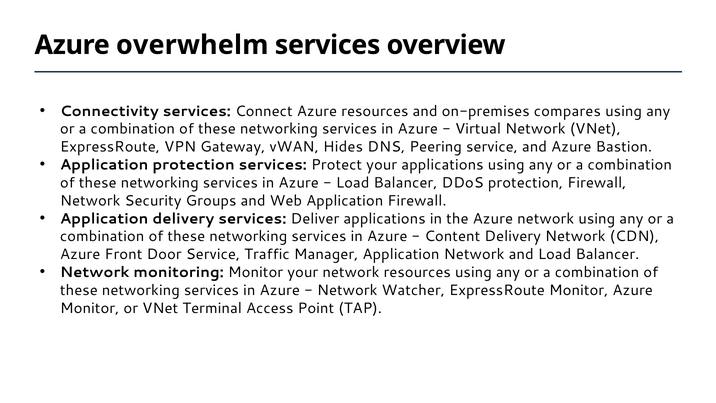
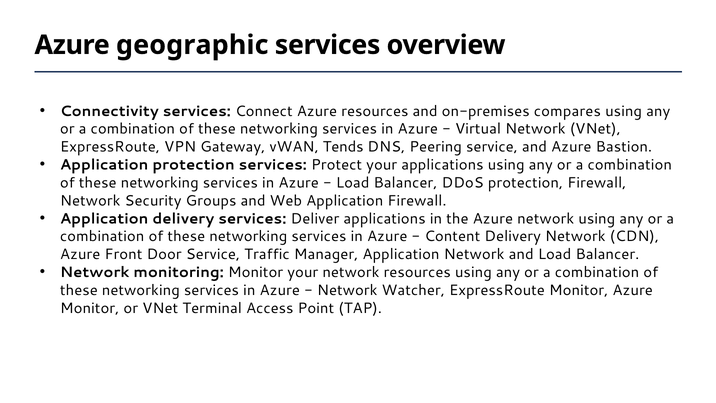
overwhelm: overwhelm -> geographic (192, 45)
Hides: Hides -> Tends (343, 147)
